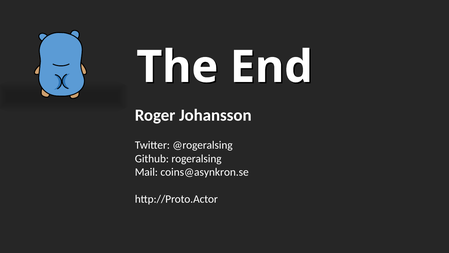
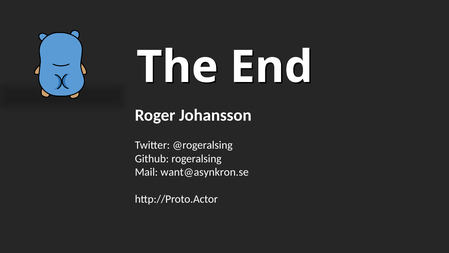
coins@asynkron.se: coins@asynkron.se -> want@asynkron.se (205, 172)
